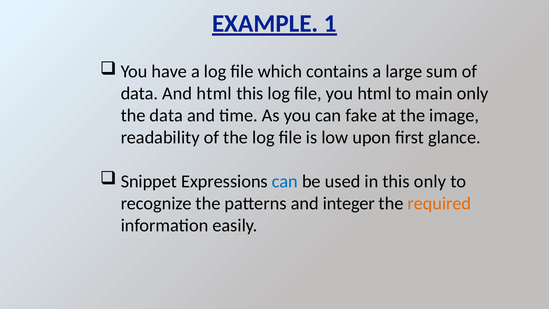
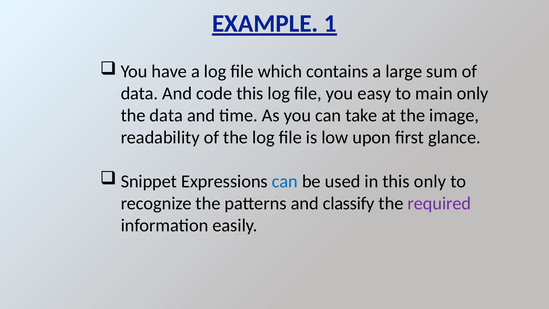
And html: html -> code (214, 94)
you html: html -> easy (374, 94)
fake: fake -> take (361, 115)
integer: integer -> classify (349, 203)
required colour: orange -> purple (439, 203)
